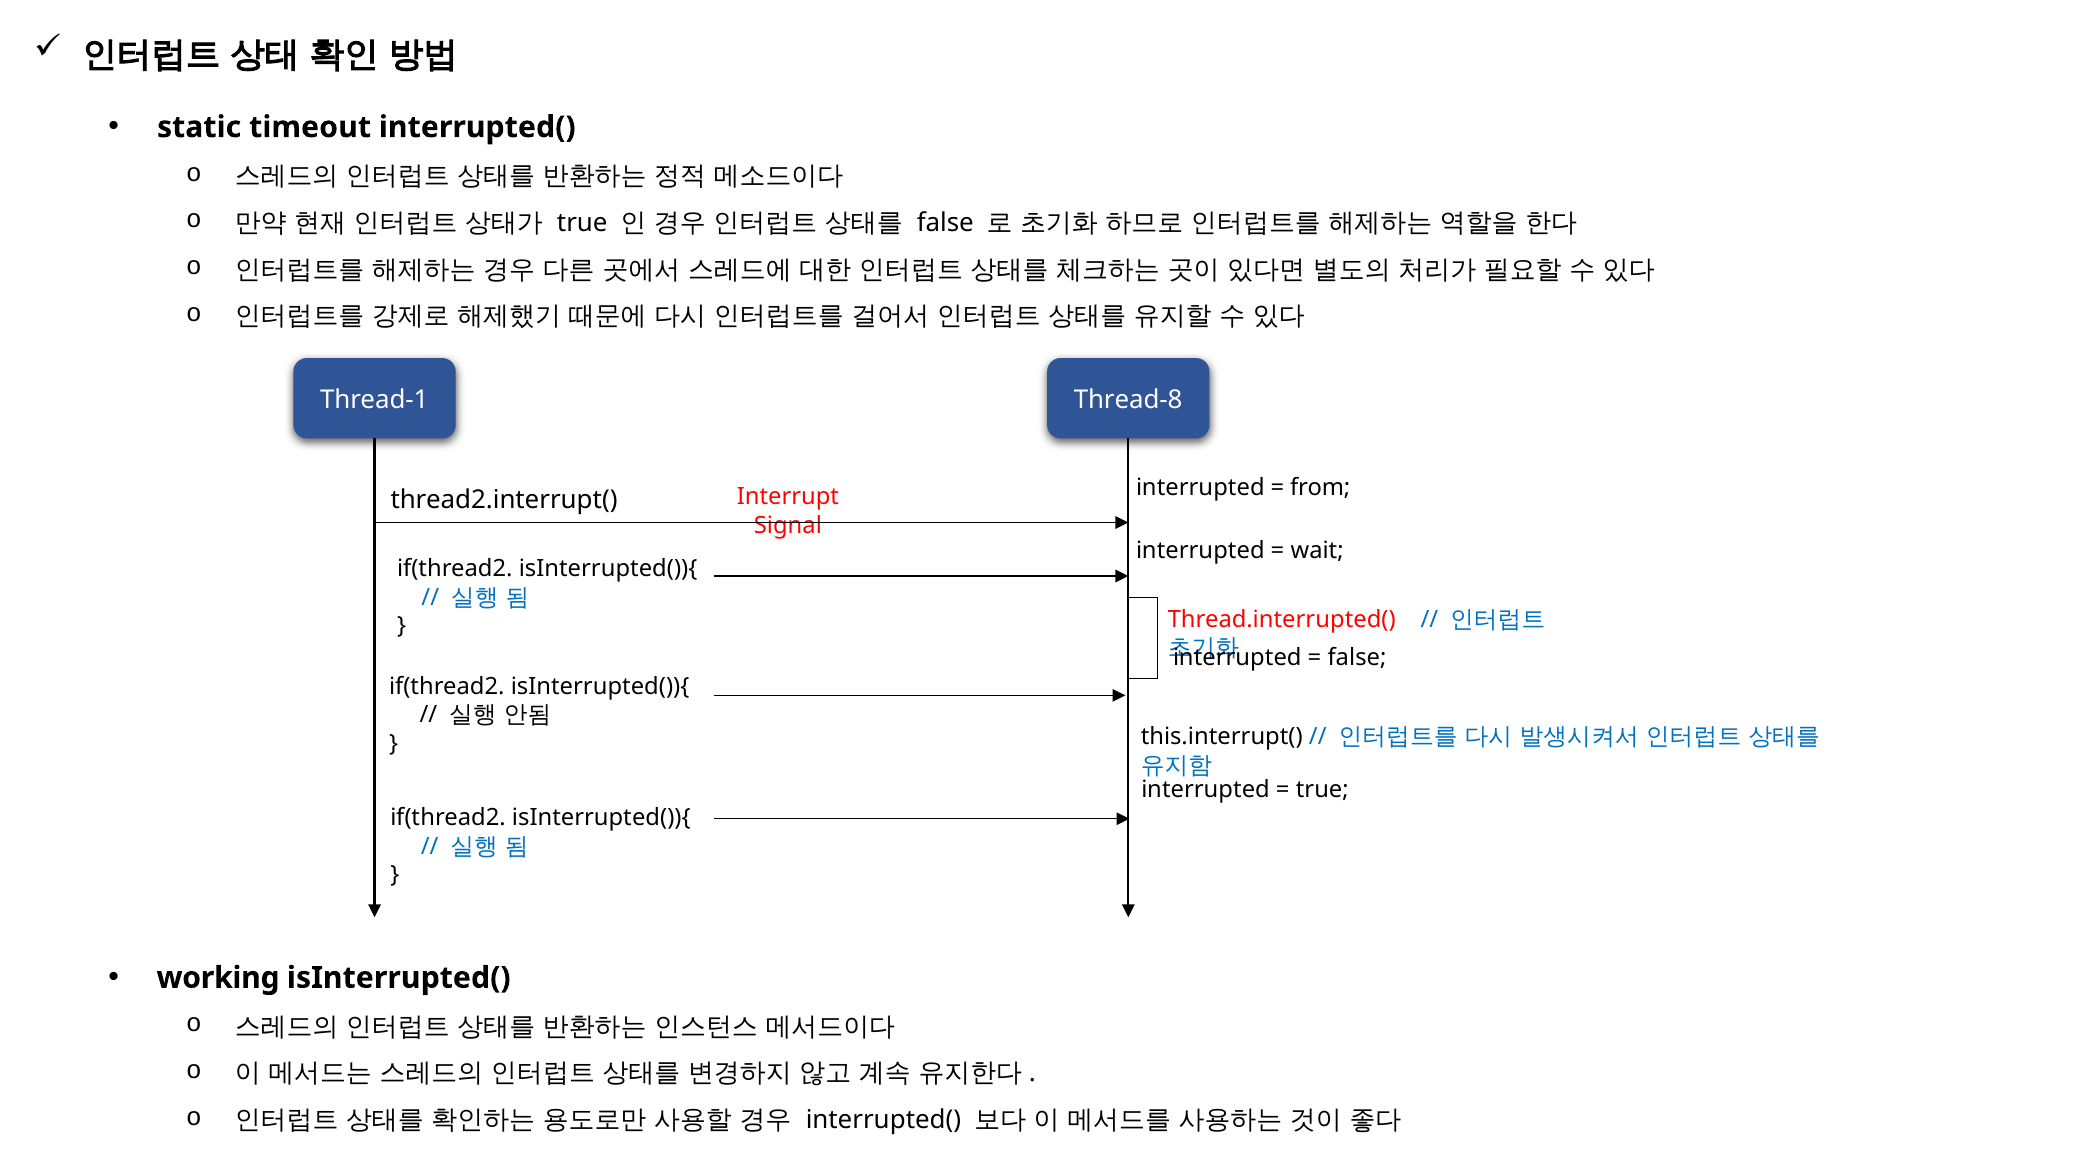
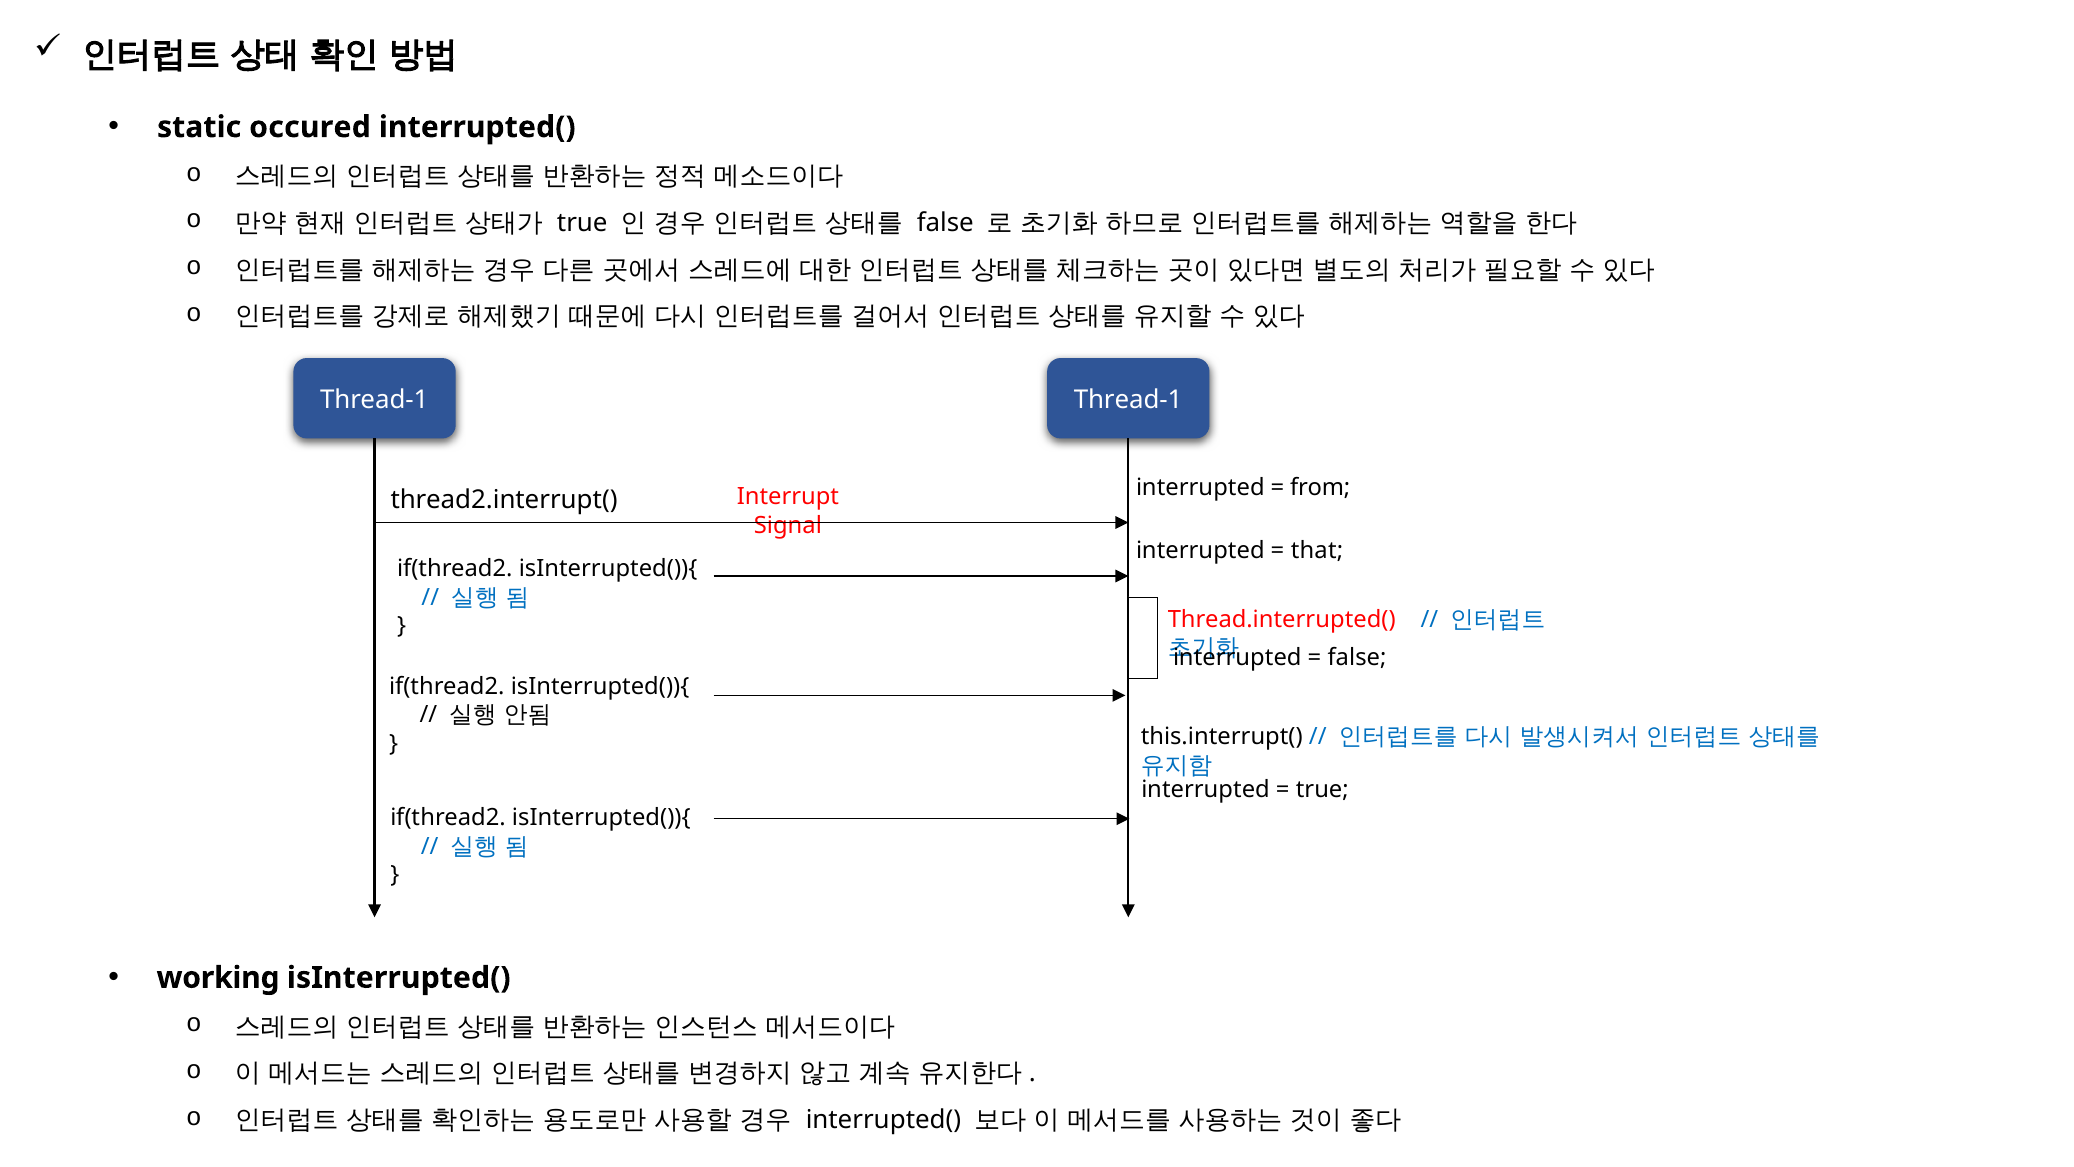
timeout: timeout -> occured (310, 127)
Thread-1 Thread-8: Thread-8 -> Thread-1 (1128, 400)
wait: wait -> that (1317, 550)
